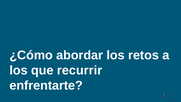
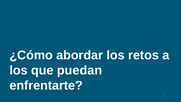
recurrir: recurrir -> puedan (80, 70)
